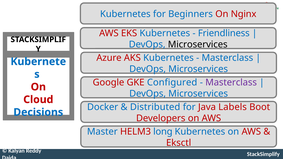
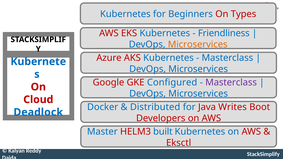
Nginx: Nginx -> Types (244, 14)
Microservices colour: black -> orange (198, 44)
Labels: Labels -> Writes (233, 107)
Decisions: Decisions -> Deadlock (38, 112)
long: long -> built (163, 132)
